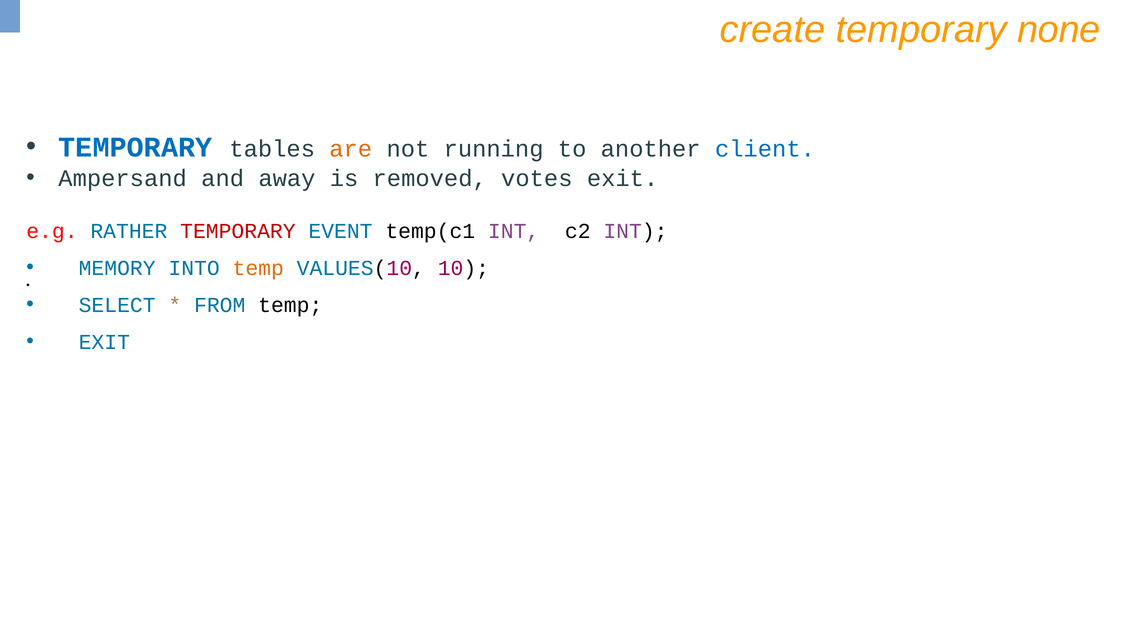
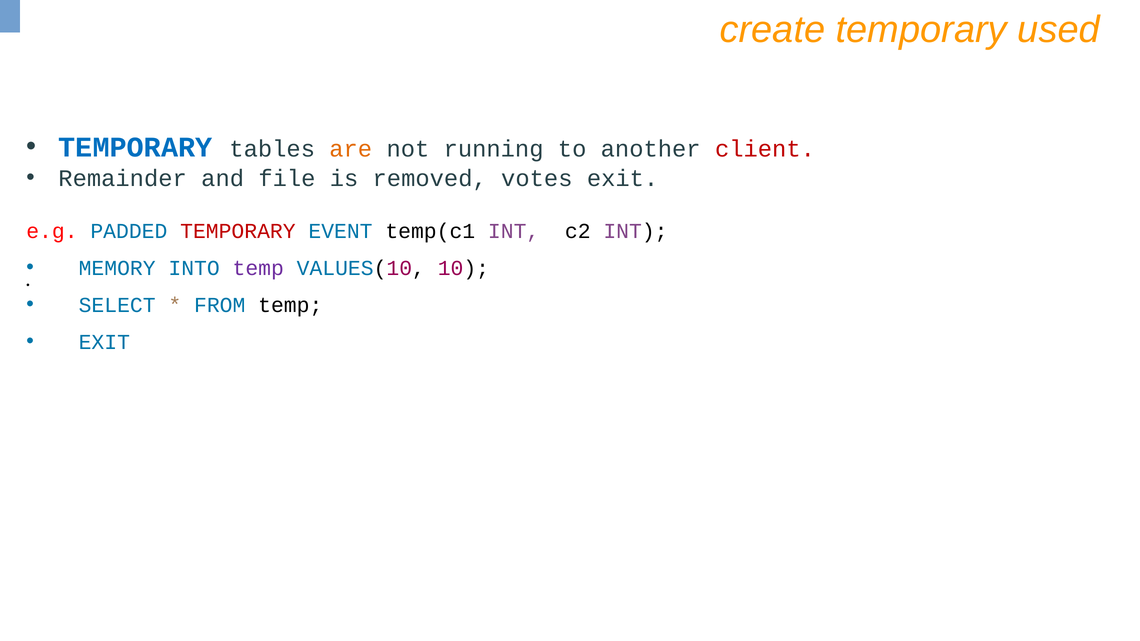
none: none -> used (1059, 30)
client colour: blue -> red (765, 149)
Ampersand: Ampersand -> Remainder (123, 179)
away: away -> file (287, 179)
RATHER: RATHER -> PADDED (129, 231)
temp colour: orange -> purple (258, 268)
